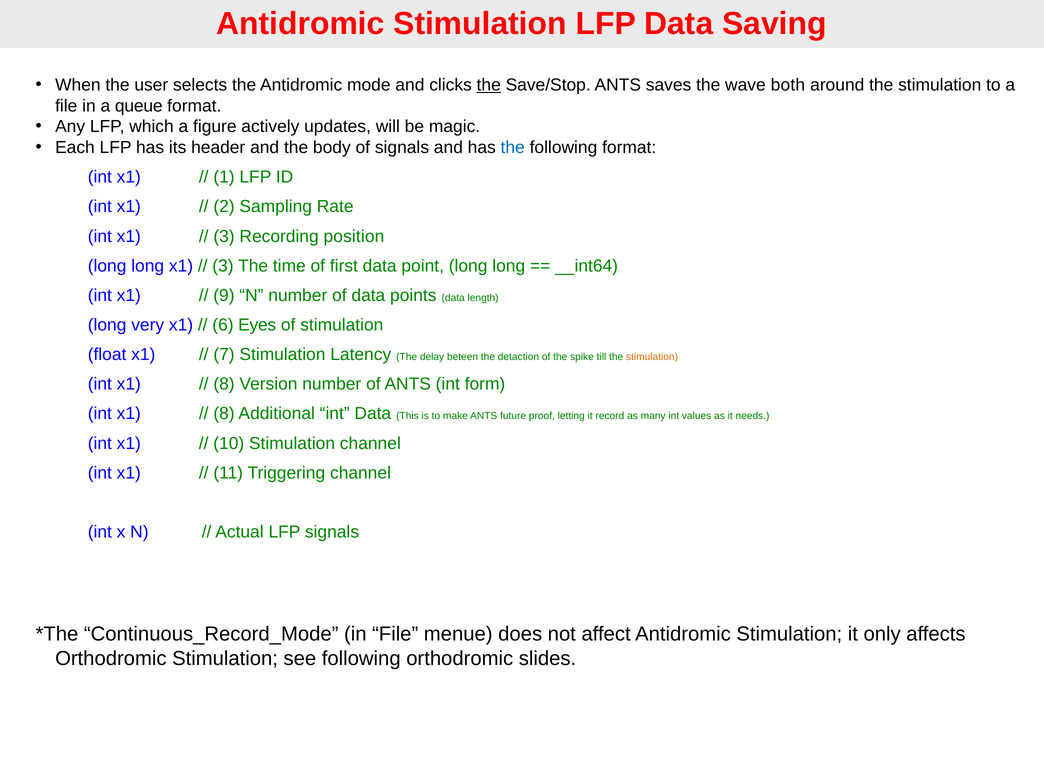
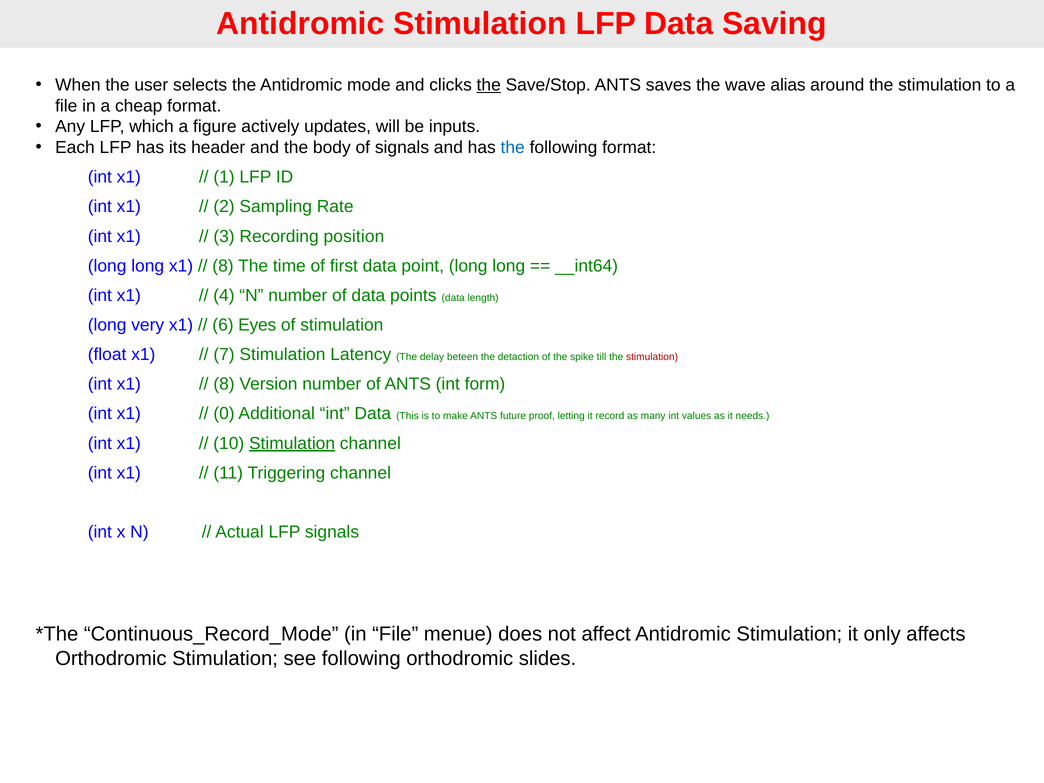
both: both -> alias (788, 85)
queue: queue -> cheap (139, 106)
magic: magic -> inputs (455, 127)
3: 3 -> 8 (223, 266)
9: 9 -> 4 (224, 295)
stimulation colour: orange -> red (652, 357)
8: 8 -> 0 (224, 414)
Stimulation underline: none -> present (292, 443)
